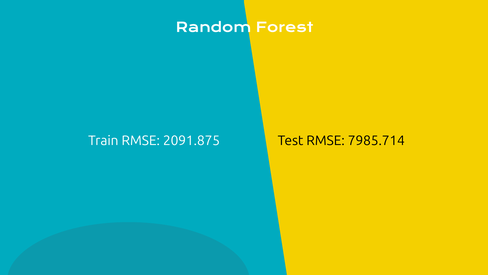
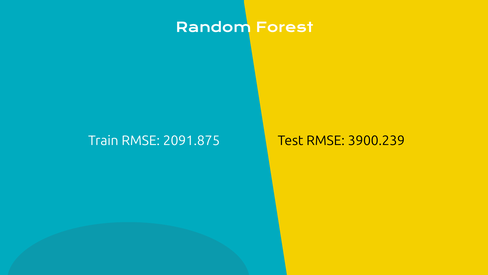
7985.714: 7985.714 -> 3900.239 (376, 141)
